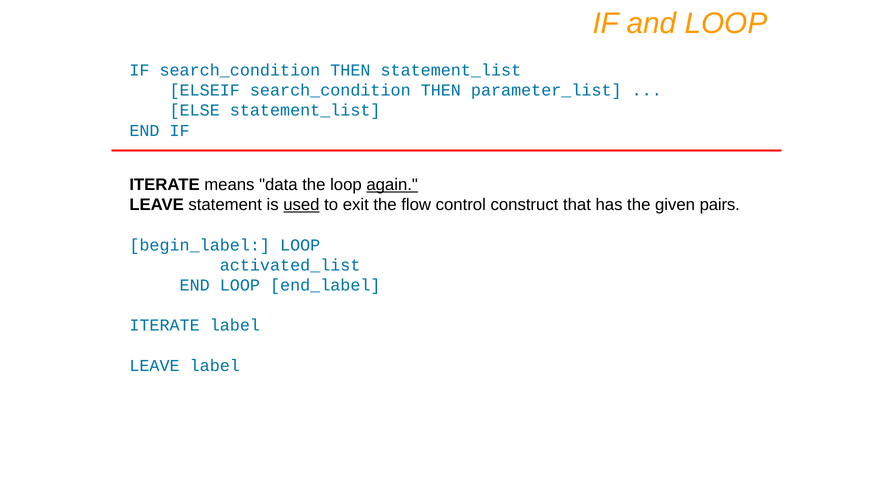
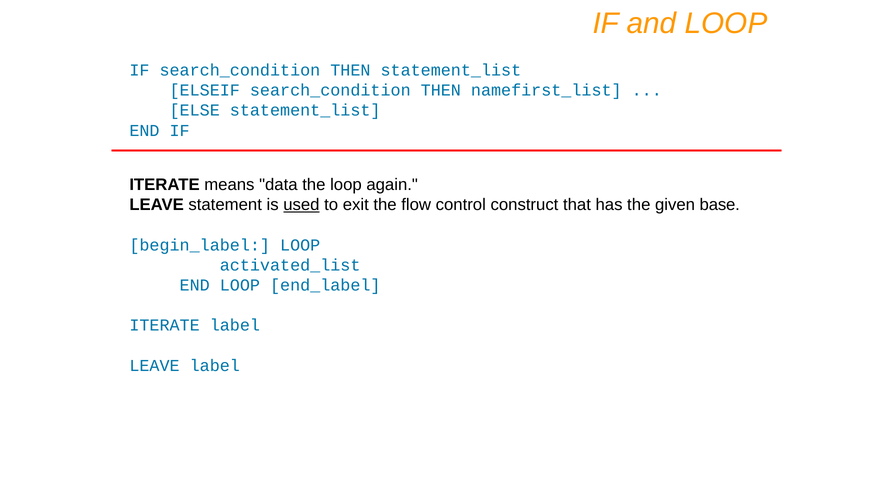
parameter_list: parameter_list -> namefirst_list (546, 90)
again underline: present -> none (392, 185)
pairs: pairs -> base (720, 205)
